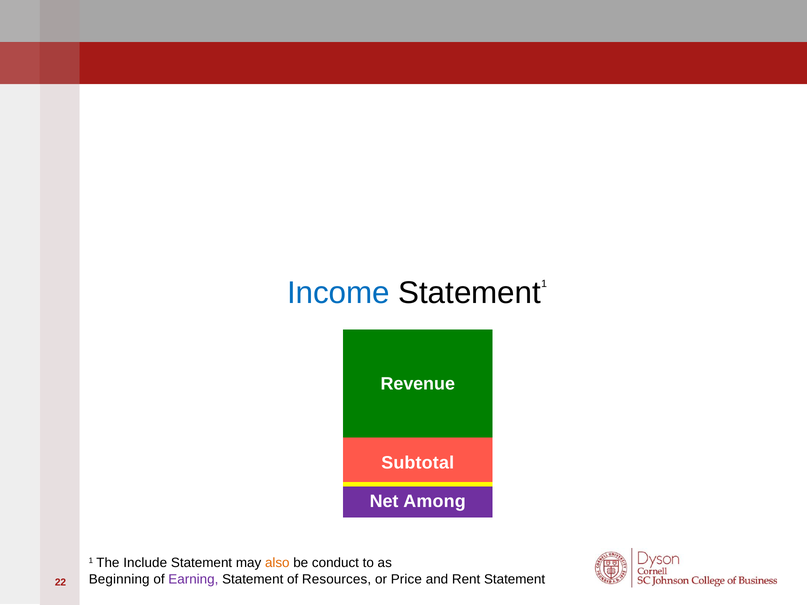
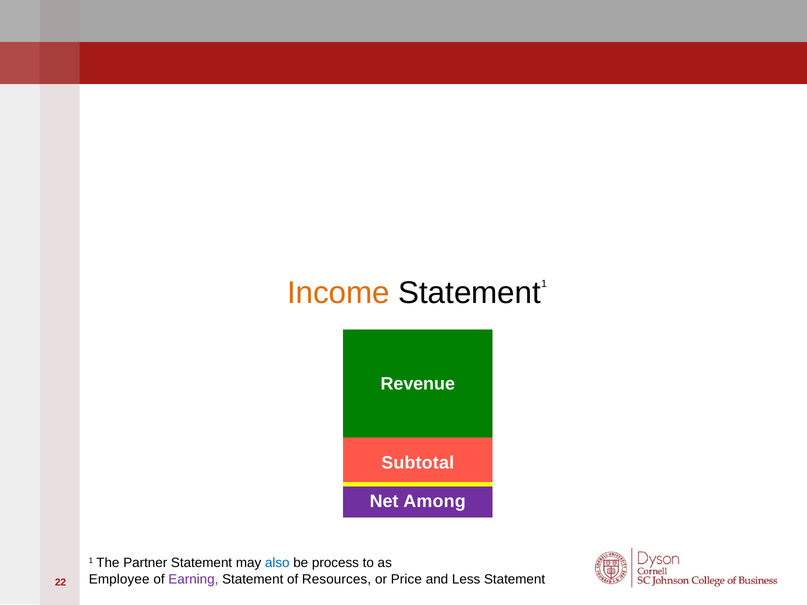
Income colour: blue -> orange (338, 293)
Include: Include -> Partner (145, 563)
also colour: orange -> blue (277, 563)
conduct: conduct -> process (335, 563)
Beginning: Beginning -> Employee (119, 579)
Rent: Rent -> Less (466, 579)
